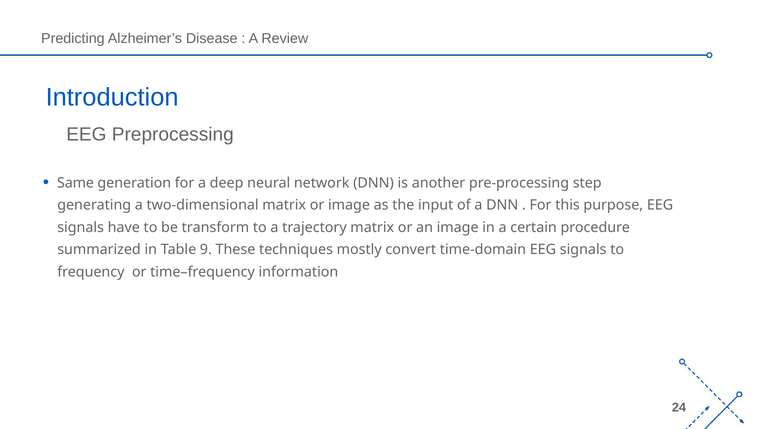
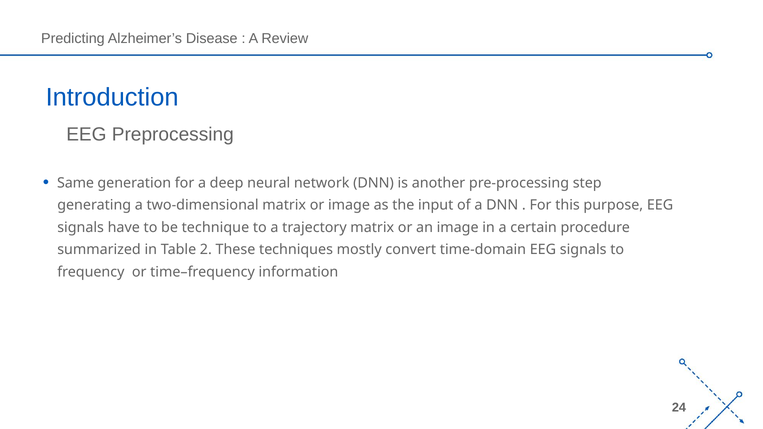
transform: transform -> technique (215, 228)
9: 9 -> 2 (206, 250)
